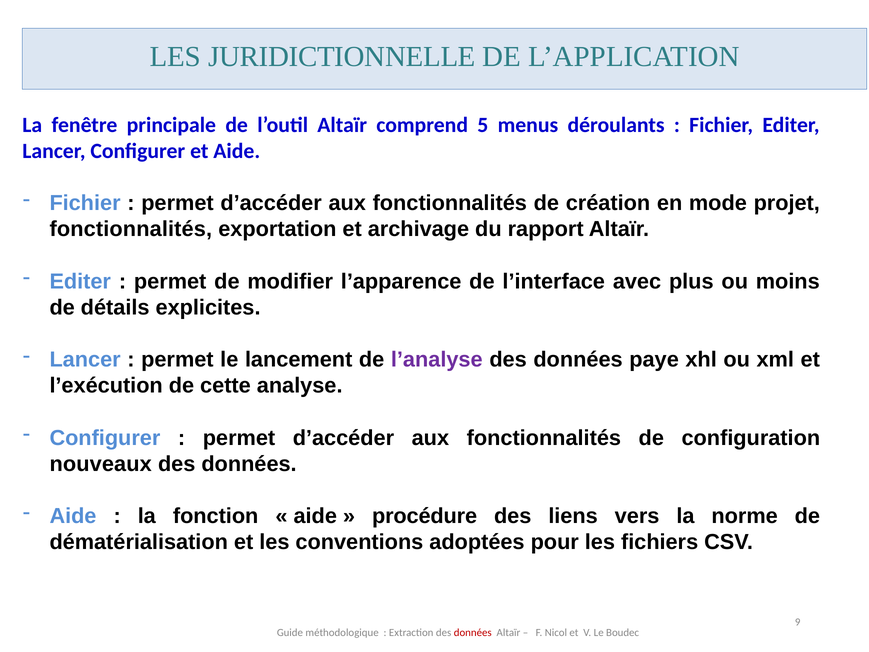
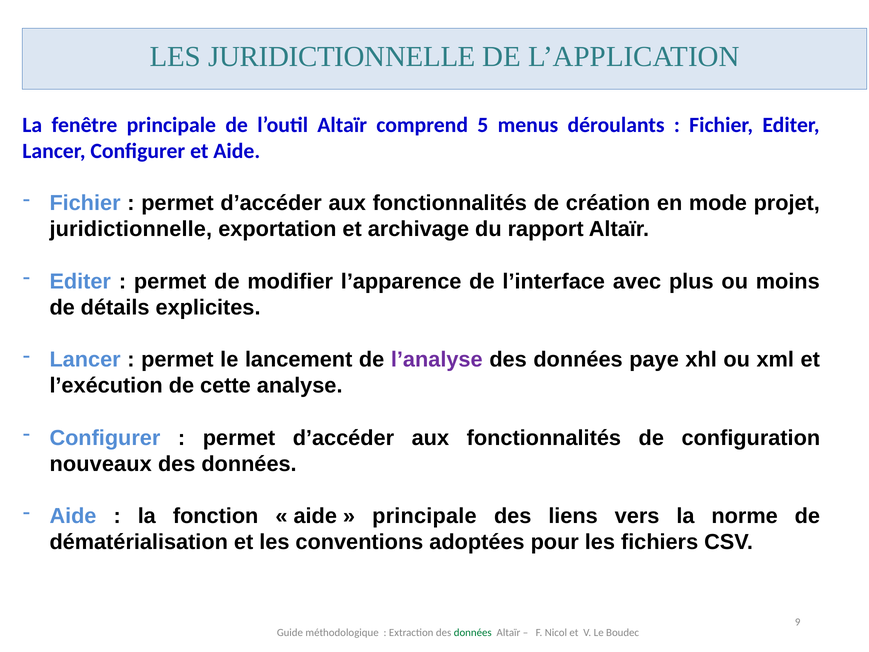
fonctionnalités: fonctionnalités -> juridictionnelle (131, 229)
procédure: procédure -> principale (424, 516)
données colour: red -> green (473, 632)
